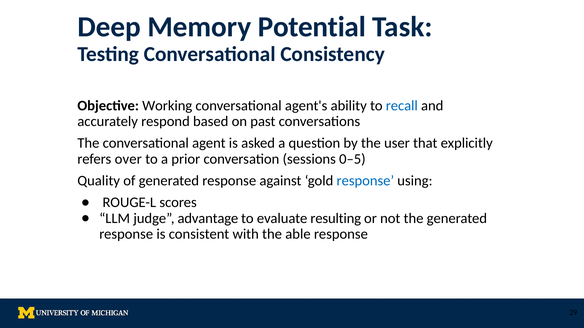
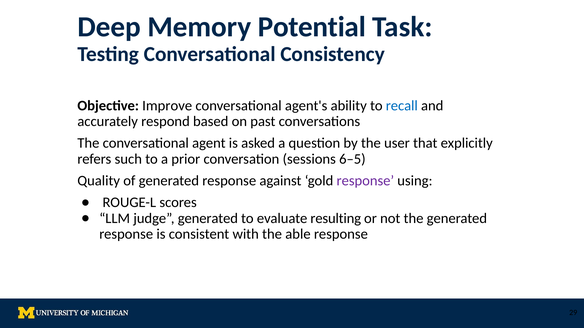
Working: Working -> Improve (167, 106)
over: over -> such (128, 159)
0–5: 0–5 -> 6–5 (352, 159)
response colour: blue -> purple (365, 181)
judge advantage: advantage -> generated (208, 219)
